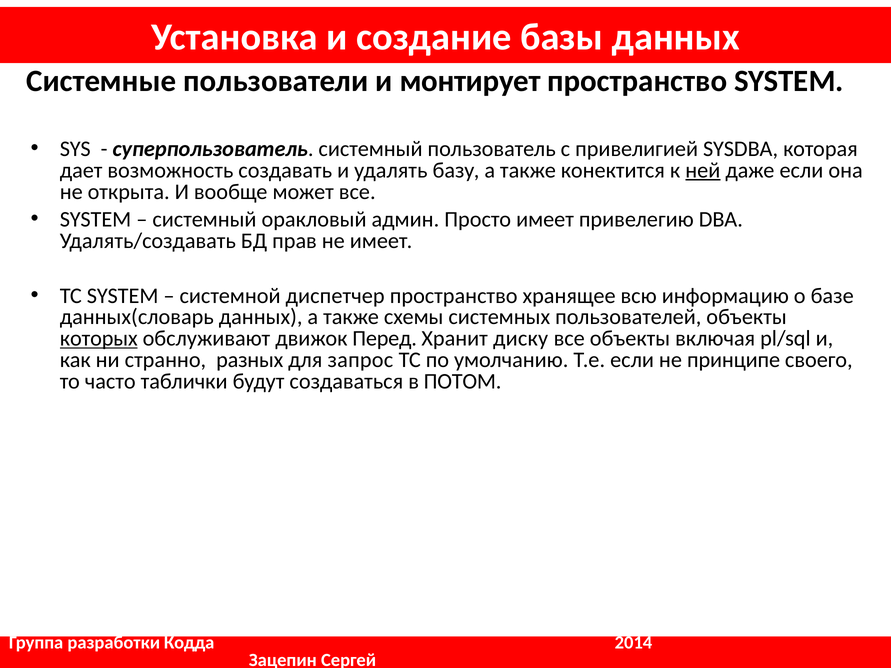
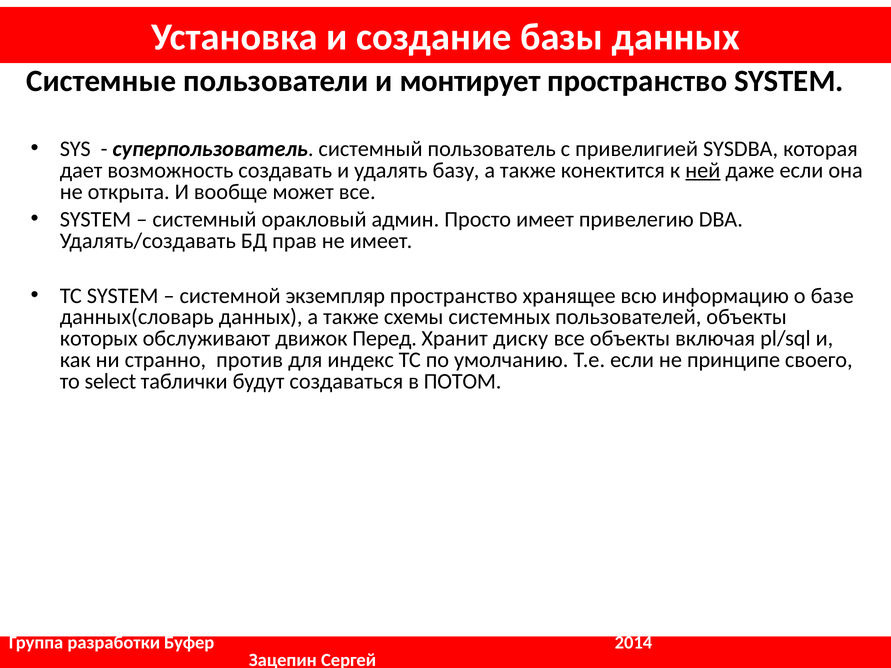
диспетчер: диспетчер -> экземпляр (335, 296)
которых underline: present -> none (99, 339)
разных: разных -> против (250, 360)
запрос: запрос -> индекс (361, 360)
часто: часто -> select (110, 381)
Кодда: Кодда -> Буфер (189, 643)
